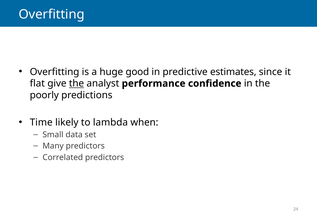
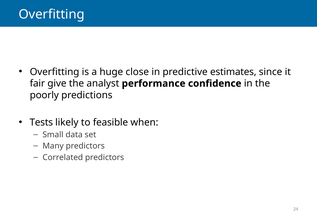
good: good -> close (137, 72)
flat: flat -> fair (37, 84)
the underline: present -> none (77, 84)
Time: Time -> Tests (41, 123)
lambda: lambda -> feasible (110, 123)
